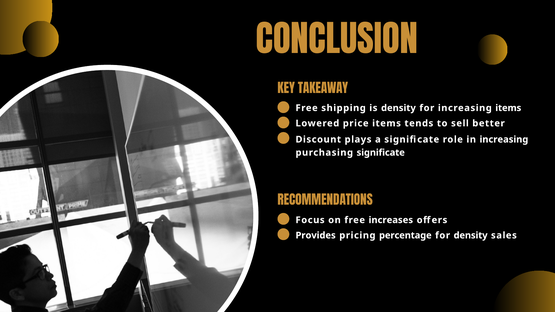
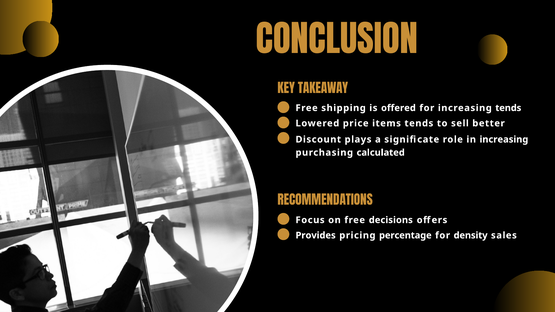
is density: density -> offered (398, 108)
increasing items: items -> tends (508, 108)
purchasing significate: significate -> calculated (381, 153)
increases: increases -> decisions (391, 220)
